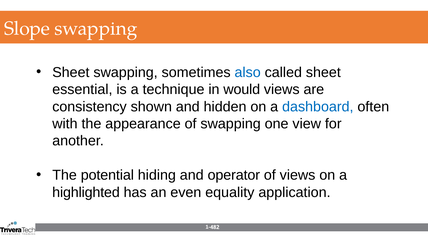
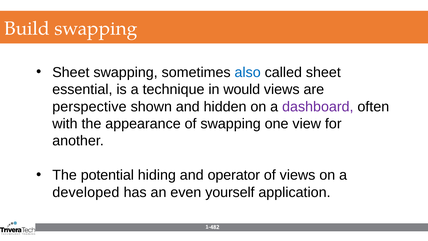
Slope: Slope -> Build (27, 28)
consistency: consistency -> perspective (89, 107)
dashboard colour: blue -> purple (318, 107)
highlighted: highlighted -> developed (86, 192)
equality: equality -> yourself (230, 192)
